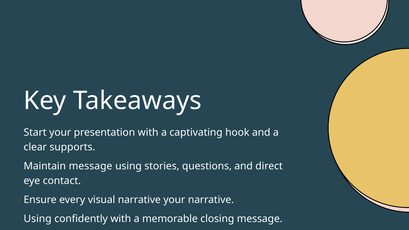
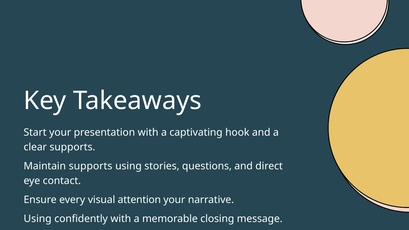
Maintain message: message -> supports (91, 166)
visual narrative: narrative -> attention (139, 200)
